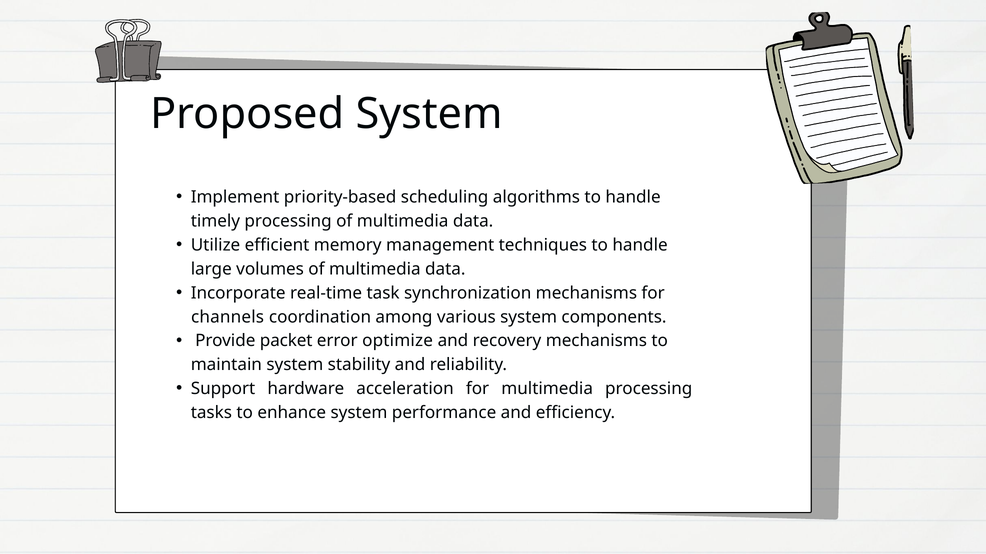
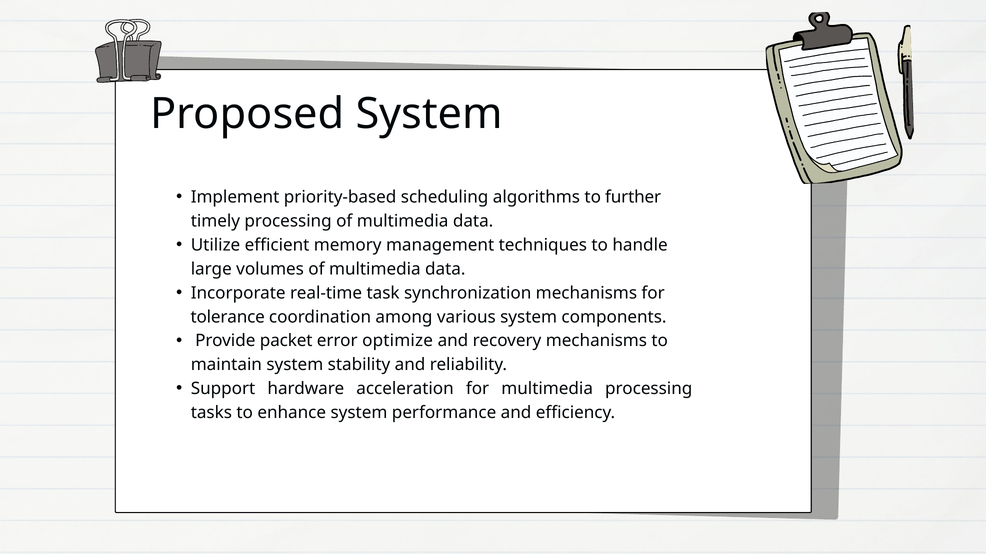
algorithms to handle: handle -> further (633, 198)
channels: channels -> tolerance (228, 317)
